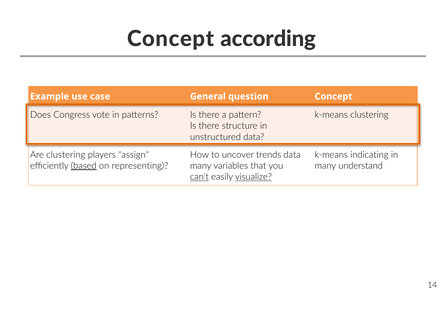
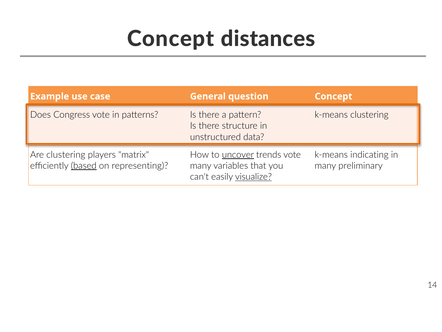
according: according -> distances (268, 39)
assign: assign -> matrix (134, 154)
uncover underline: none -> present (238, 154)
trends data: data -> vote (292, 154)
understand: understand -> preliminary (361, 166)
can't underline: present -> none (199, 177)
